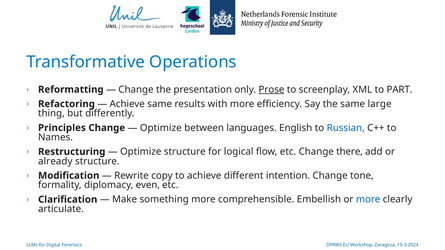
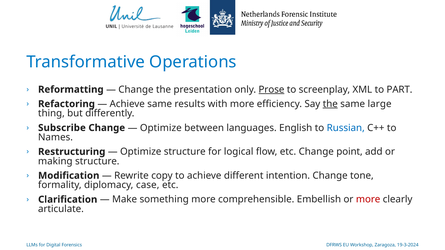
the underline: none -> present (330, 104)
Principles: Principles -> Subscribe (62, 128)
there: there -> point (349, 152)
already: already -> making (55, 161)
even: even -> case (148, 185)
more colour: blue -> red (368, 200)
